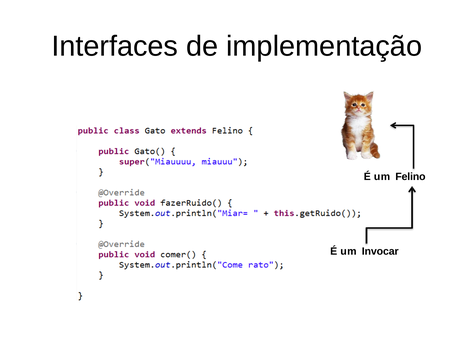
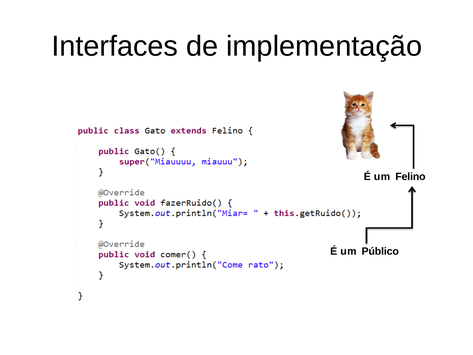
Invocar: Invocar -> Público (380, 251)
